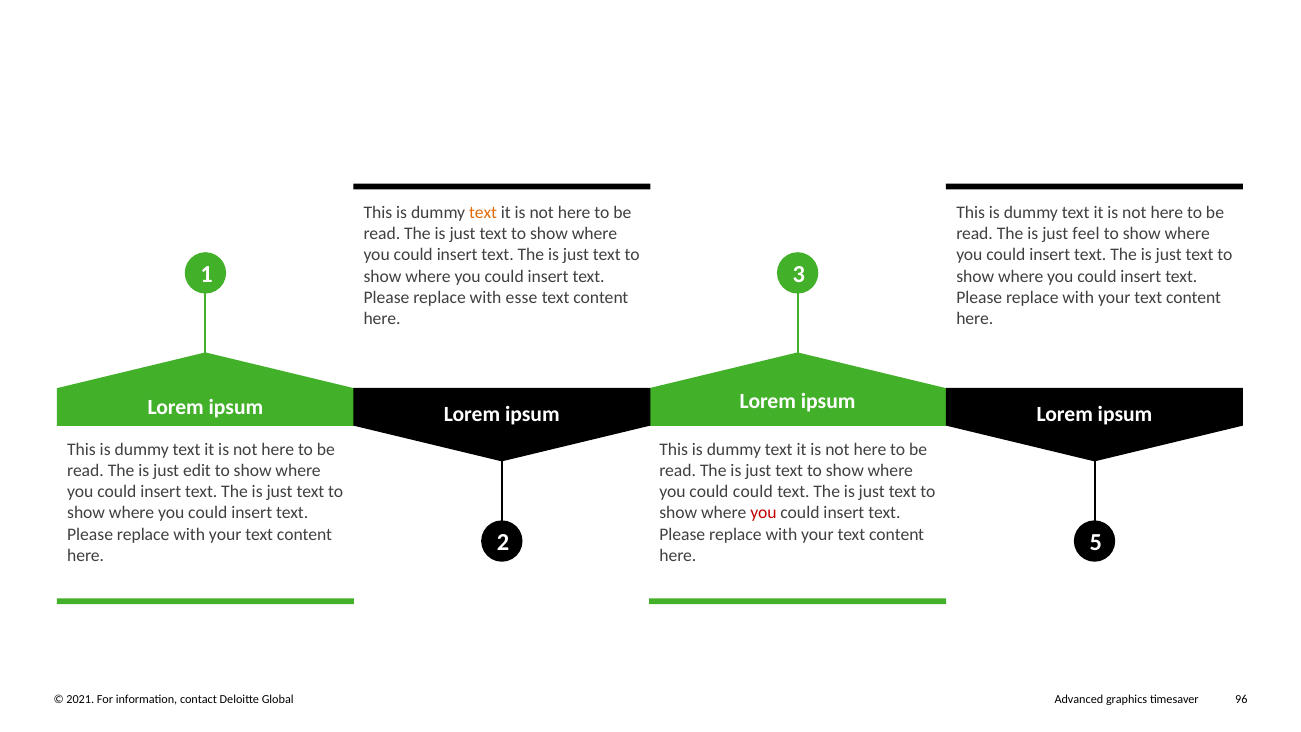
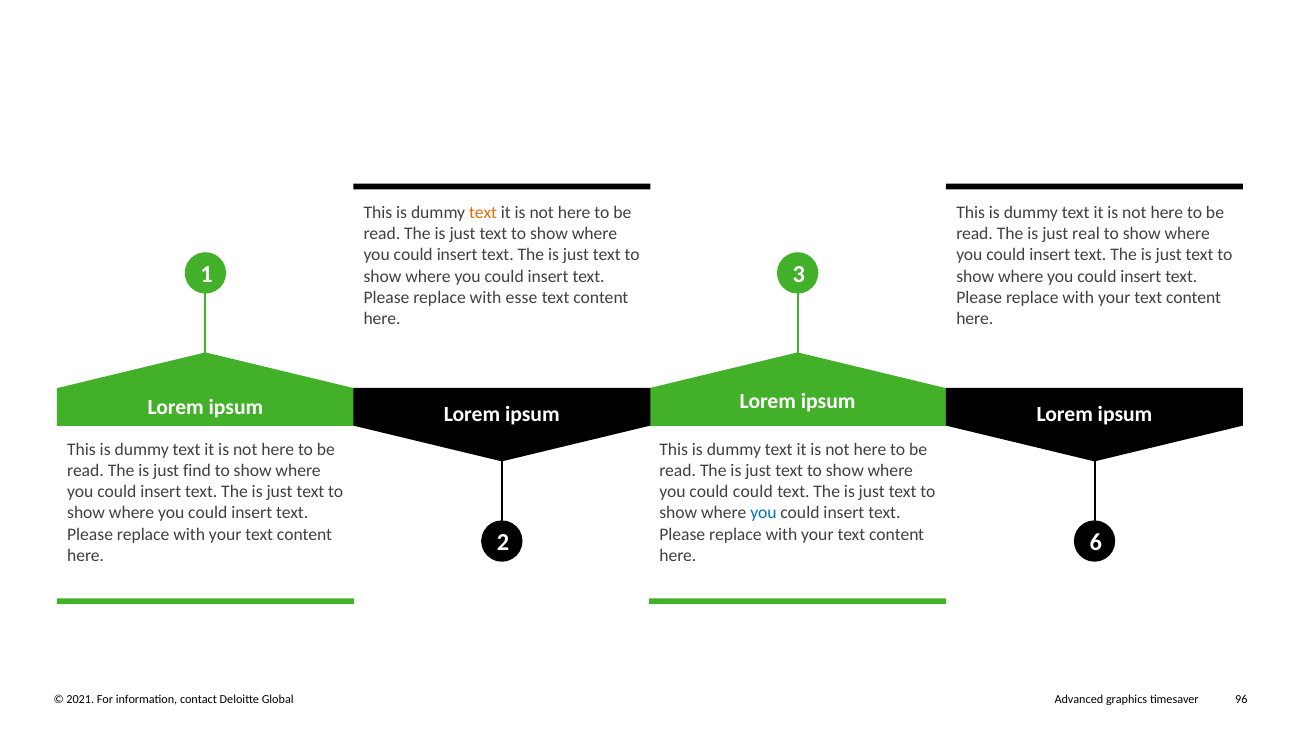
feel: feel -> real (1086, 234)
edit: edit -> find (197, 471)
you colour: red -> blue (763, 513)
5: 5 -> 6 (1096, 543)
